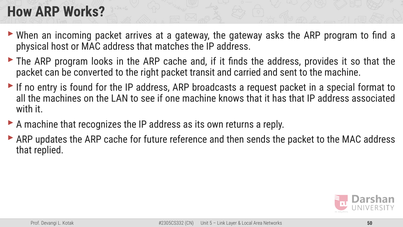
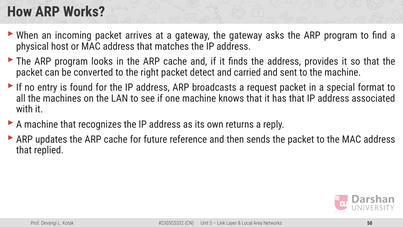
transit: transit -> detect (202, 72)
